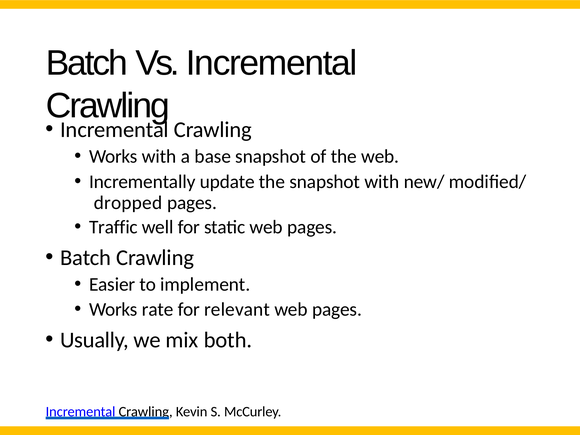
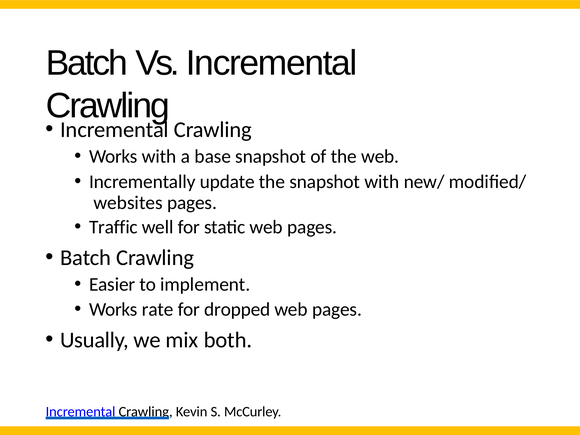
dropped: dropped -> websites (128, 203)
relevant: relevant -> dropped (237, 309)
